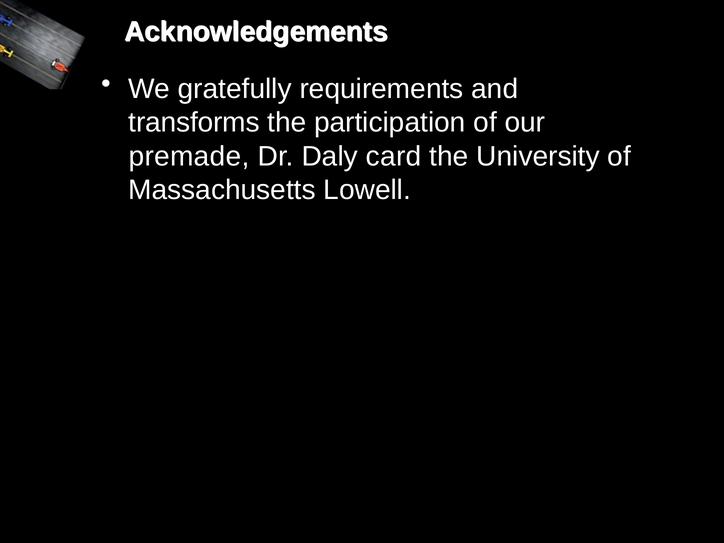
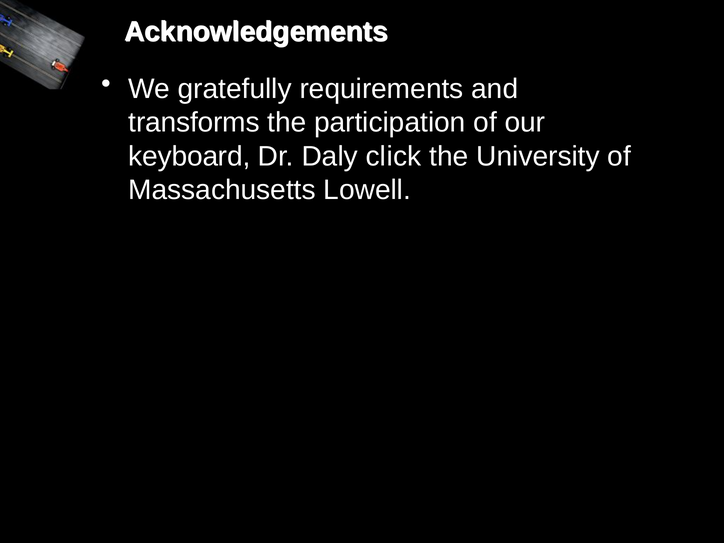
premade: premade -> keyboard (189, 156)
card: card -> click (394, 156)
